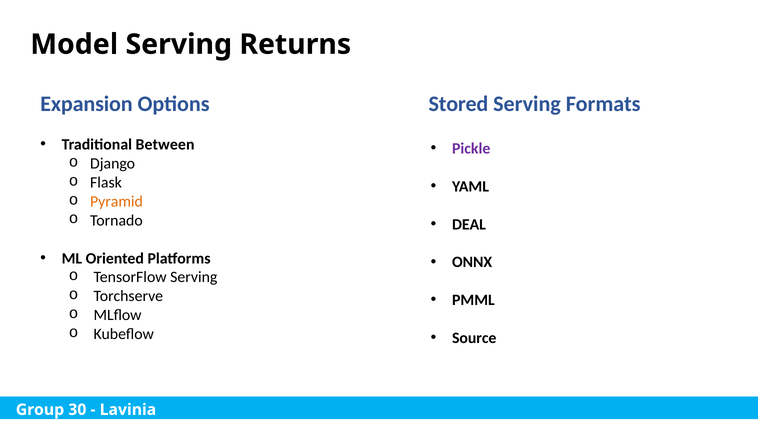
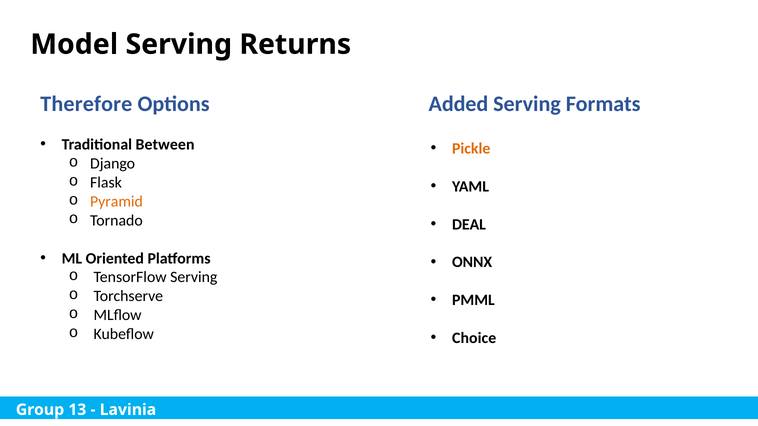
Expansion: Expansion -> Therefore (86, 104)
Stored: Stored -> Added (458, 104)
Pickle colour: purple -> orange (471, 149)
Source: Source -> Choice (474, 338)
30: 30 -> 13 (77, 410)
